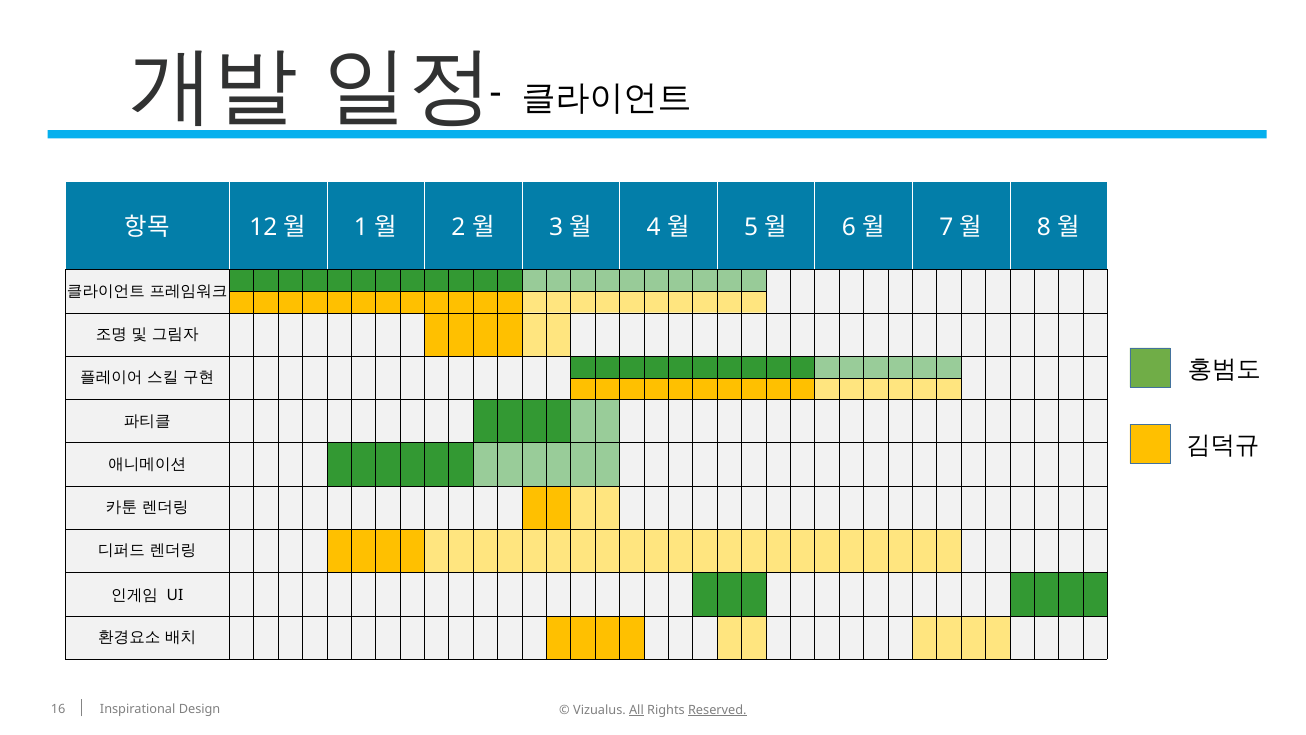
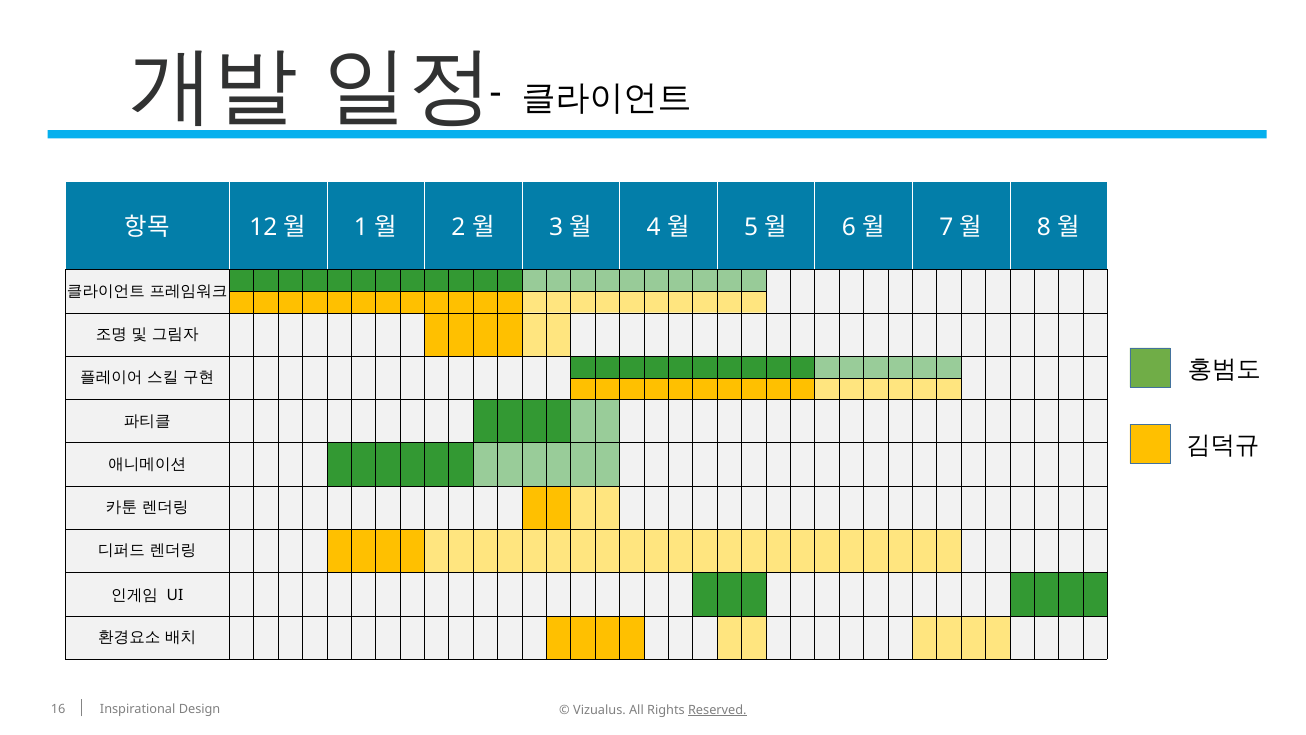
All underline: present -> none (636, 710)
